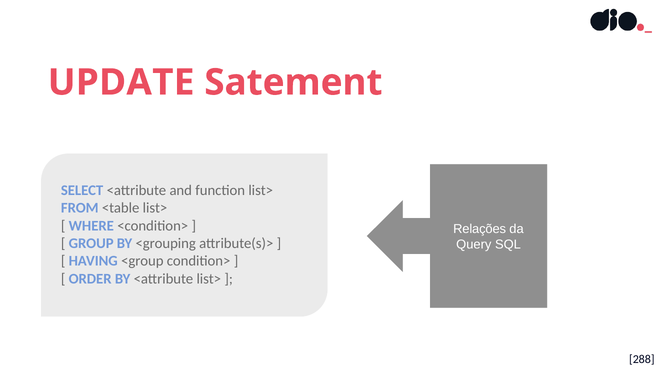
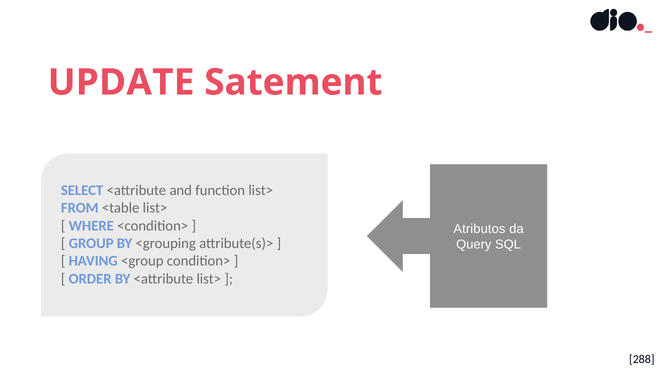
Relações: Relações -> Atributos (479, 229)
